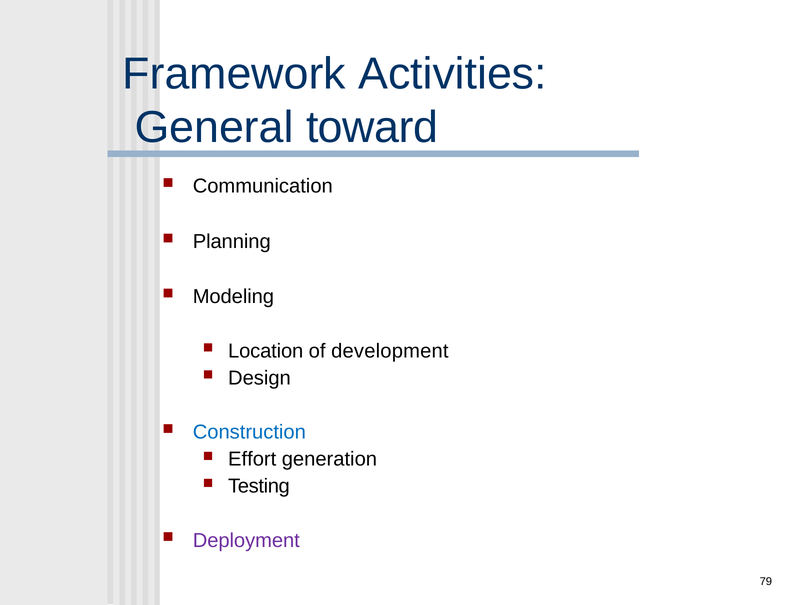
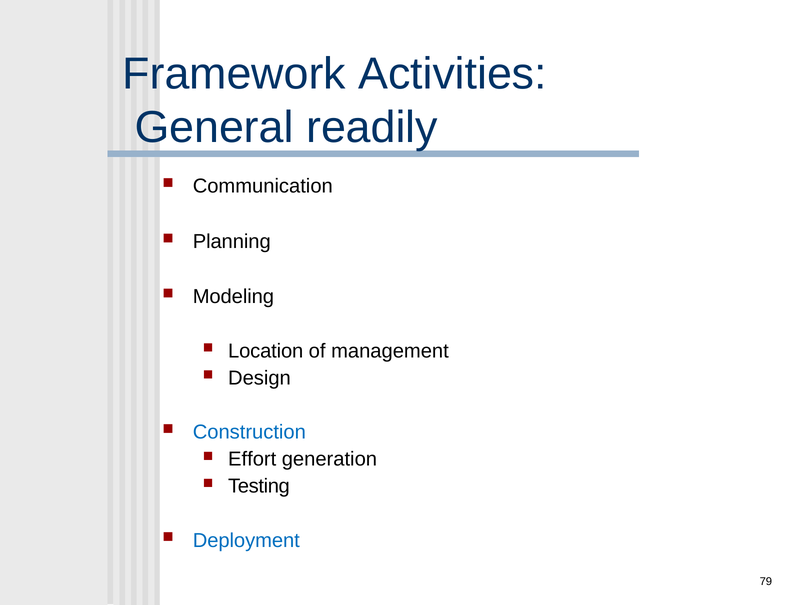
toward: toward -> readily (372, 128)
development: development -> management (390, 351)
Deployment colour: purple -> blue (246, 541)
